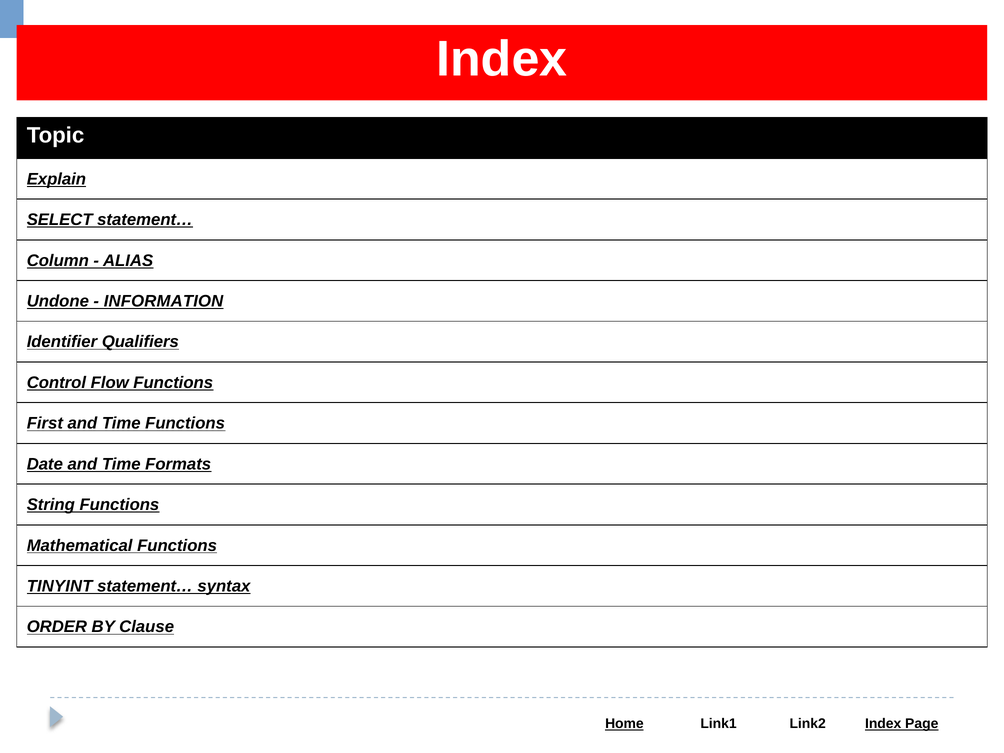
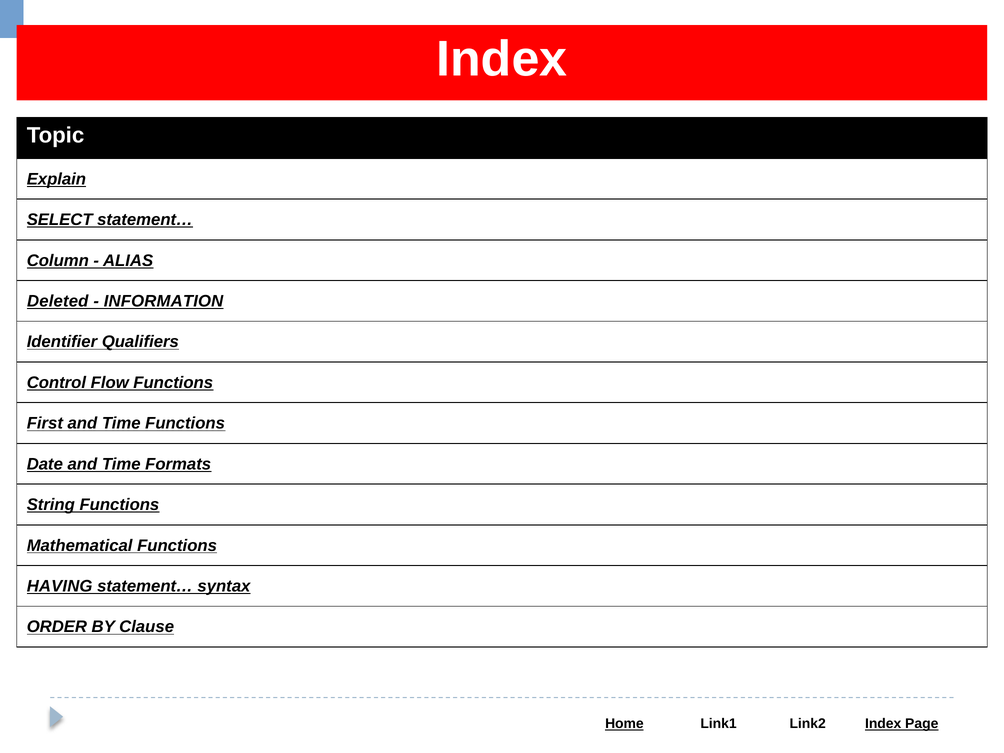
Undone: Undone -> Deleted (58, 301)
TINYINT: TINYINT -> HAVING (60, 586)
